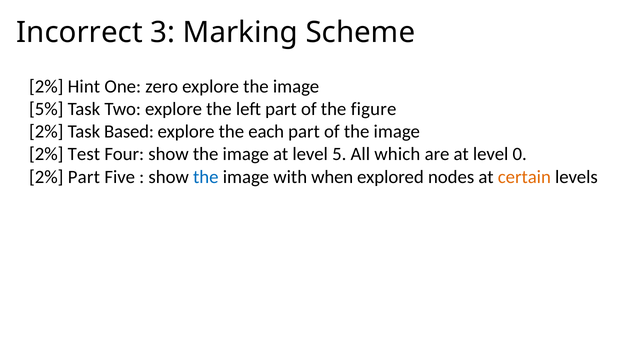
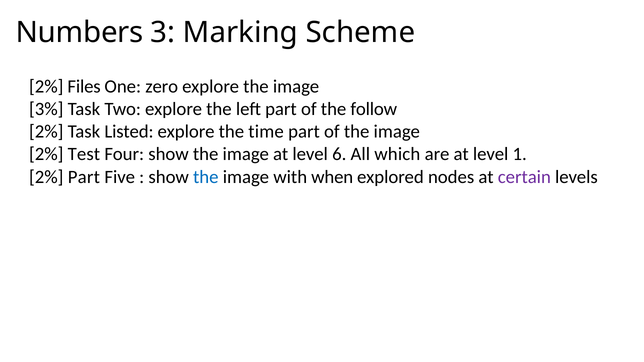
Incorrect: Incorrect -> Numbers (80, 33)
Hint: Hint -> Files (84, 87)
5%: 5% -> 3% (46, 109)
figure: figure -> follow (374, 109)
Based: Based -> Listed (129, 132)
each: each -> time (266, 132)
5: 5 -> 6 (339, 154)
0: 0 -> 1 (520, 154)
certain colour: orange -> purple (524, 177)
